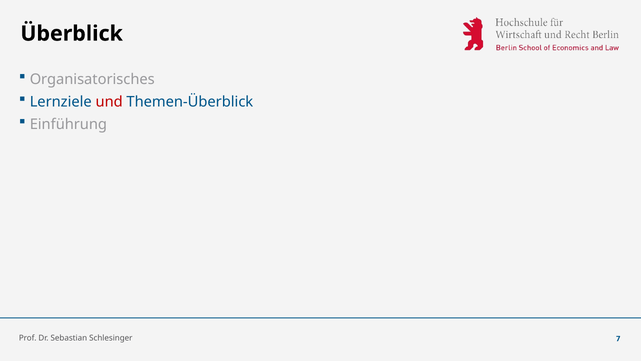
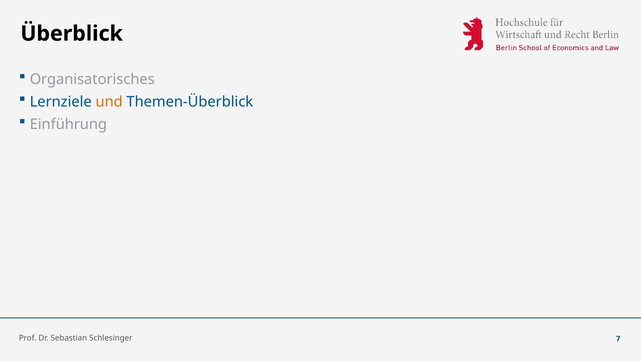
und colour: red -> orange (109, 102)
